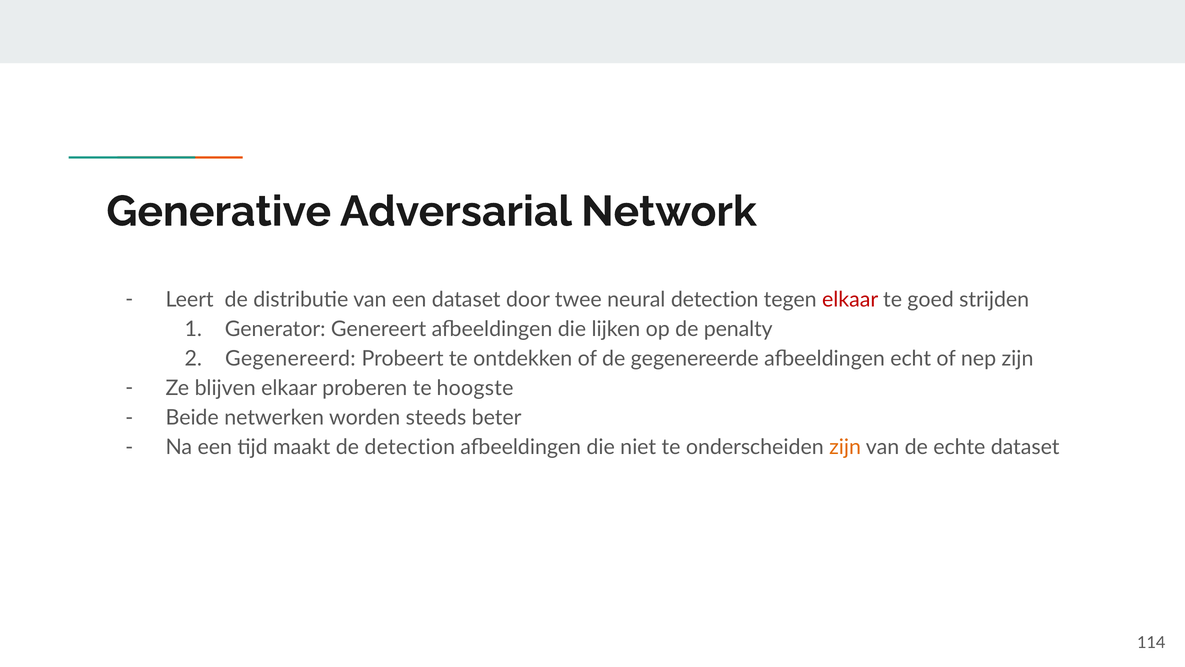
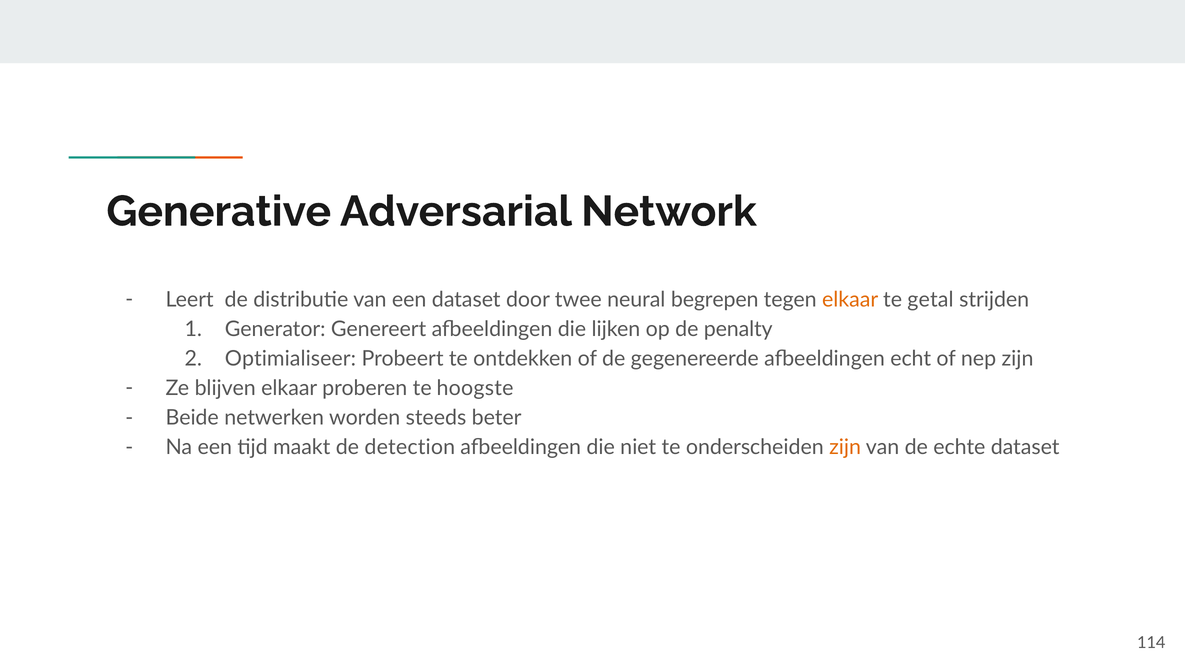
neural detection: detection -> begrepen (715, 299)
elkaar colour: red -> orange (850, 299)
goed: goed -> getal (930, 299)
Gegenereerd: Gegenereerd -> Optimialiseer (290, 359)
